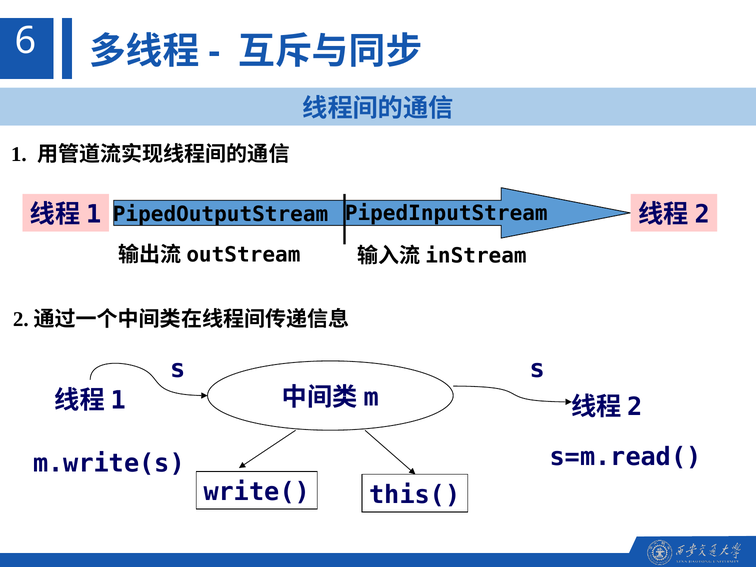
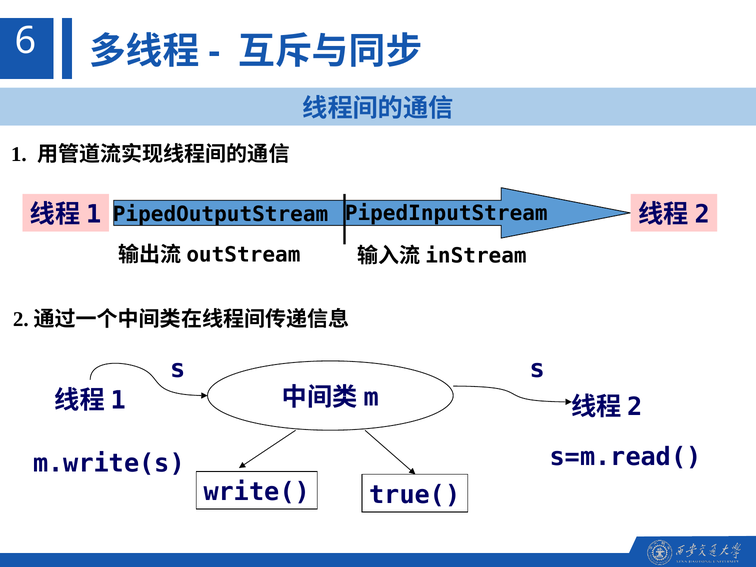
this(: this( -> true( (415, 495)
